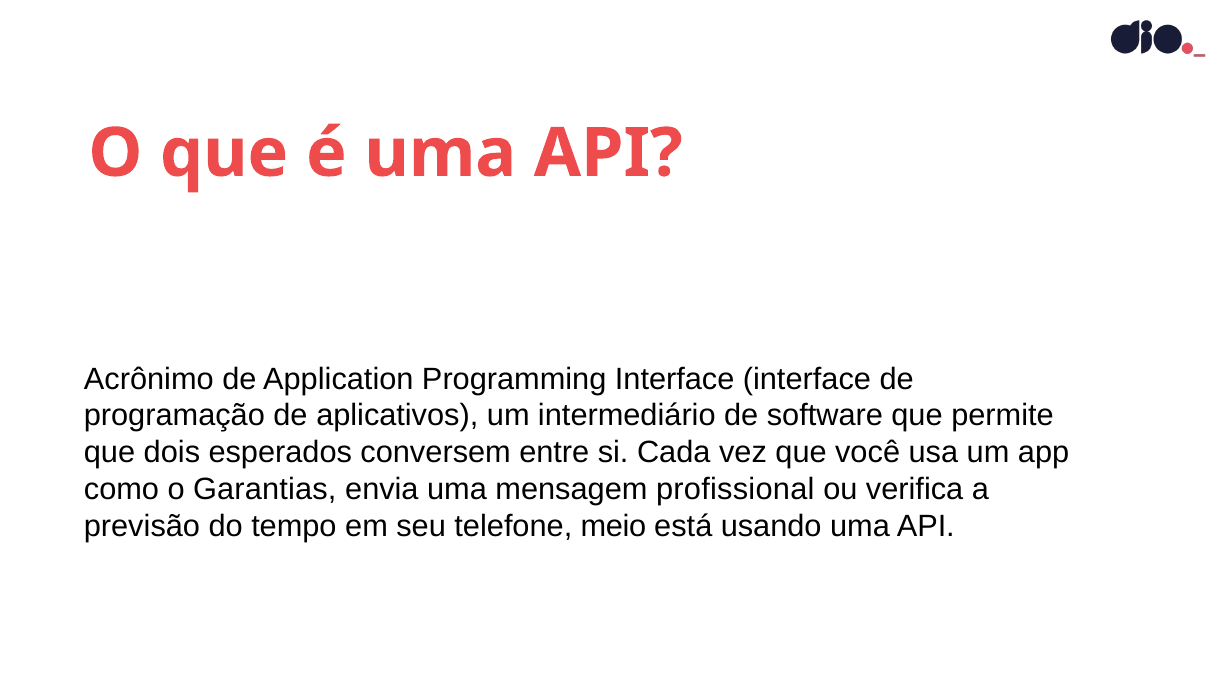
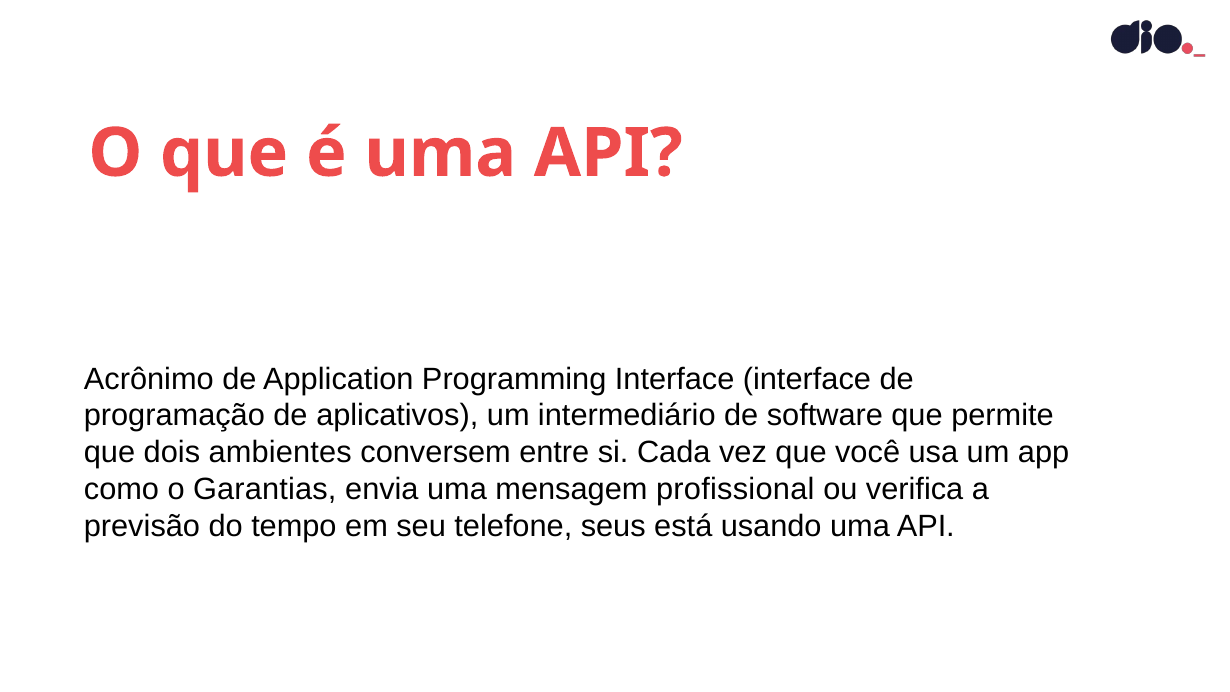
esperados: esperados -> ambientes (280, 453)
meio: meio -> seus (613, 526)
